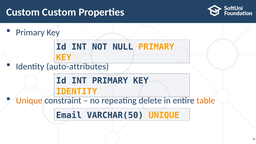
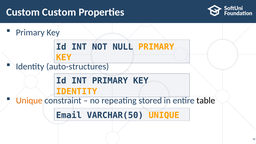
auto-attributes: auto-attributes -> auto-structures (78, 67)
delete: delete -> stored (150, 101)
table colour: orange -> black (206, 101)
